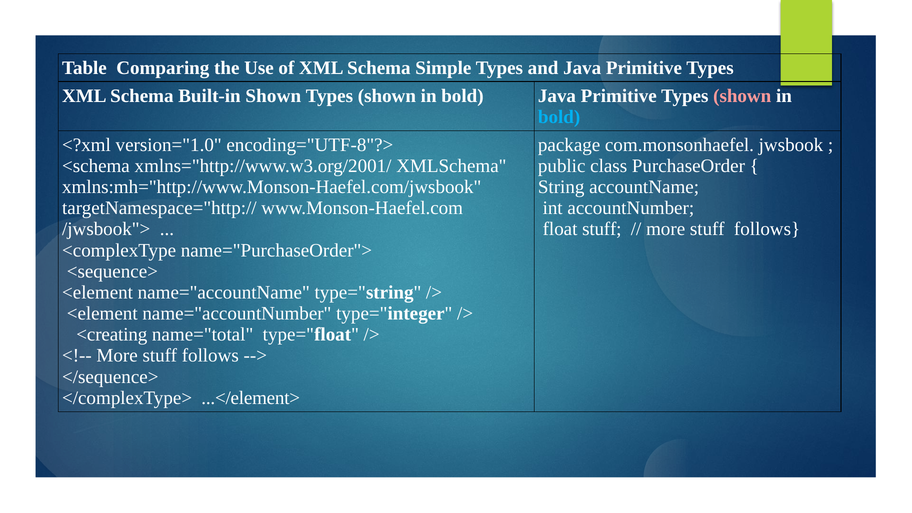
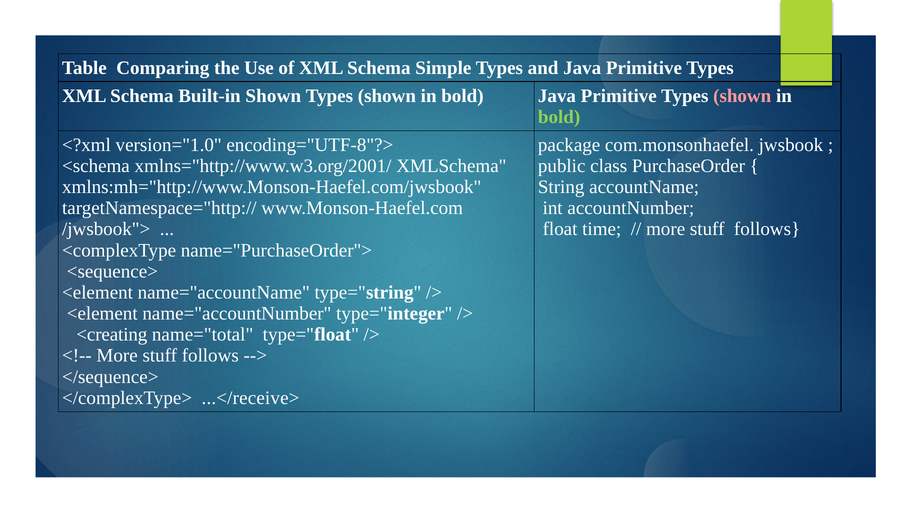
bold colour: light blue -> light green (559, 117)
float stuff: stuff -> time (602, 229)
...</element>: ...</element> -> ...</receive> (251, 398)
